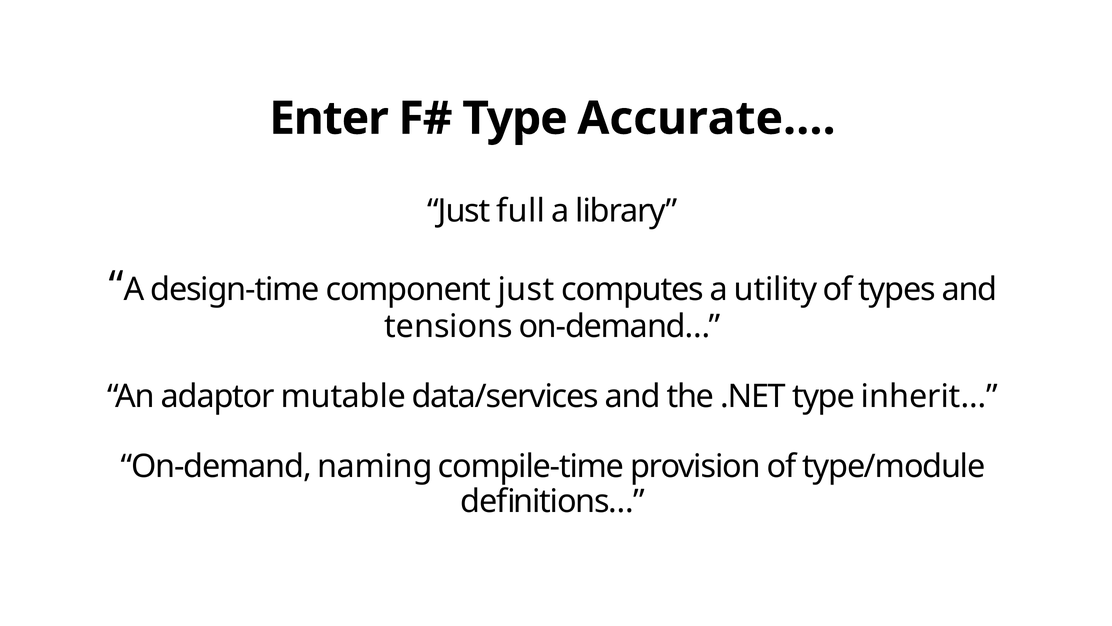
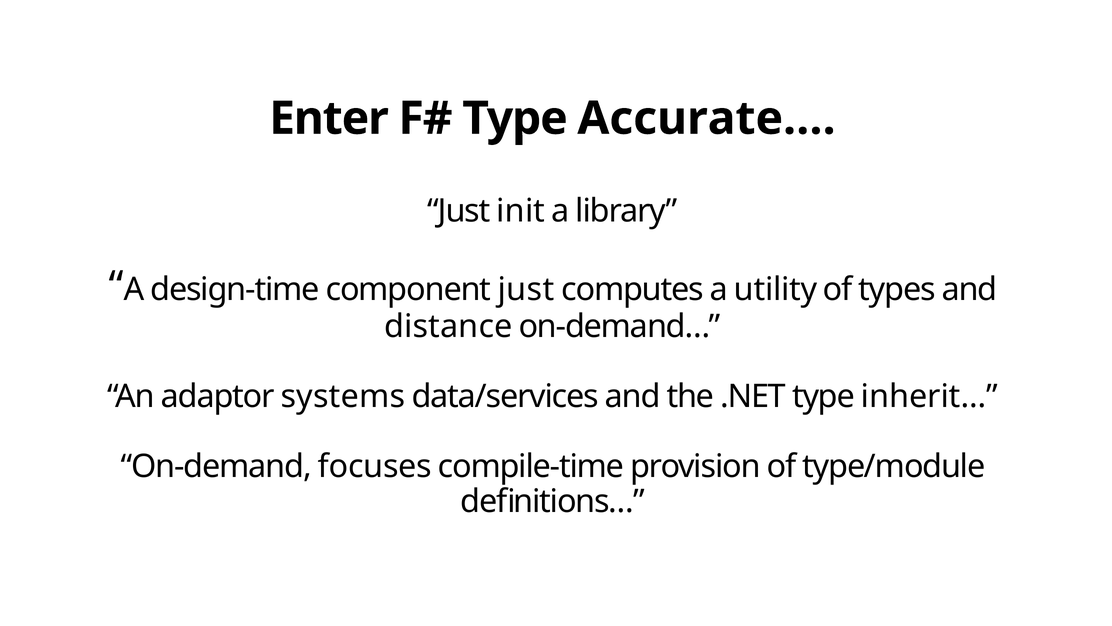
full: full -> init (521, 211)
tensions: tensions -> distance (448, 326)
mutable: mutable -> systems (343, 396)
naming: naming -> focuses (375, 466)
